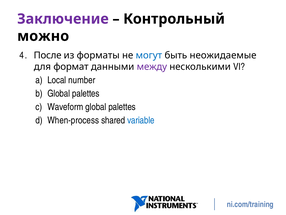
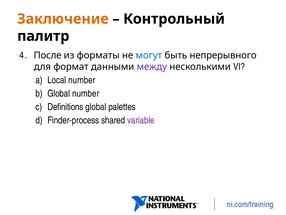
Заключение colour: purple -> orange (63, 19)
можно: можно -> палитр (43, 36)
неожидаемые: неожидаемые -> непрерывного (223, 55)
palettes: palettes -> number (86, 93)
Waveform: Waveform -> Definitions (65, 107)
When-process: When-process -> Finder-process (73, 120)
variable colour: blue -> purple (141, 120)
